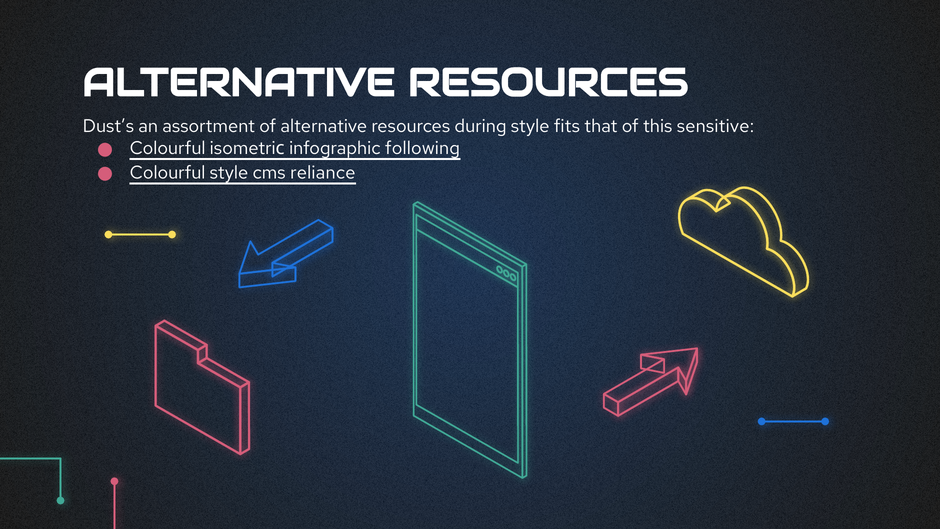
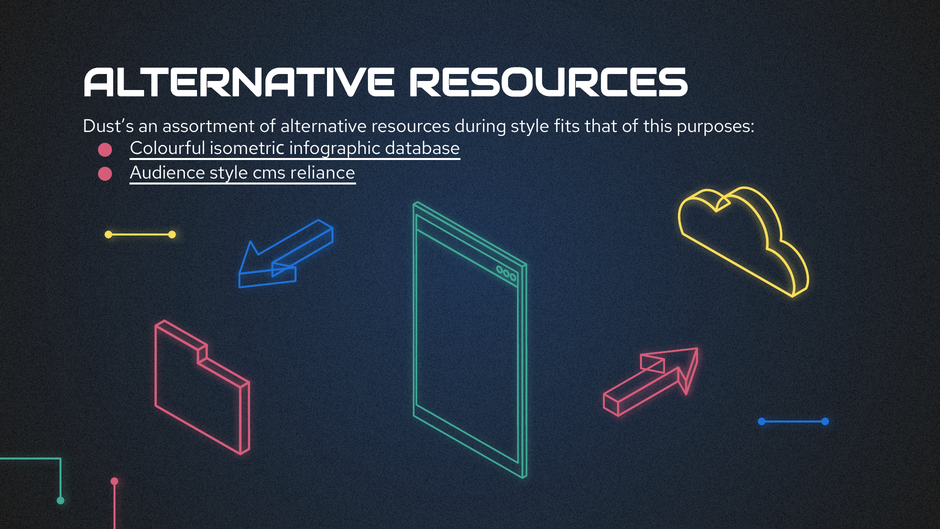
sensitive: sensitive -> purposes (716, 126)
following: following -> database (423, 148)
Colourful: Colourful -> Audience (168, 172)
